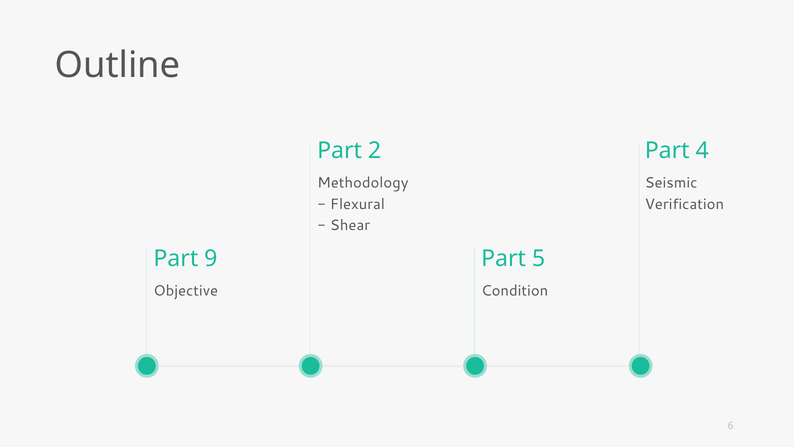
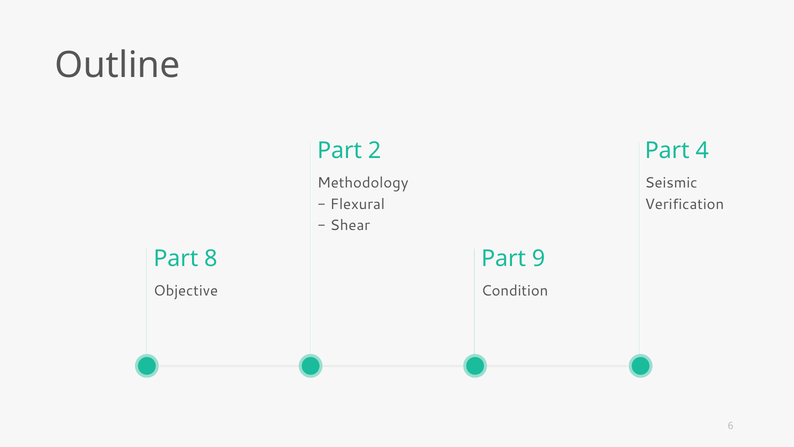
9: 9 -> 8 (211, 258)
5: 5 -> 9 (539, 258)
